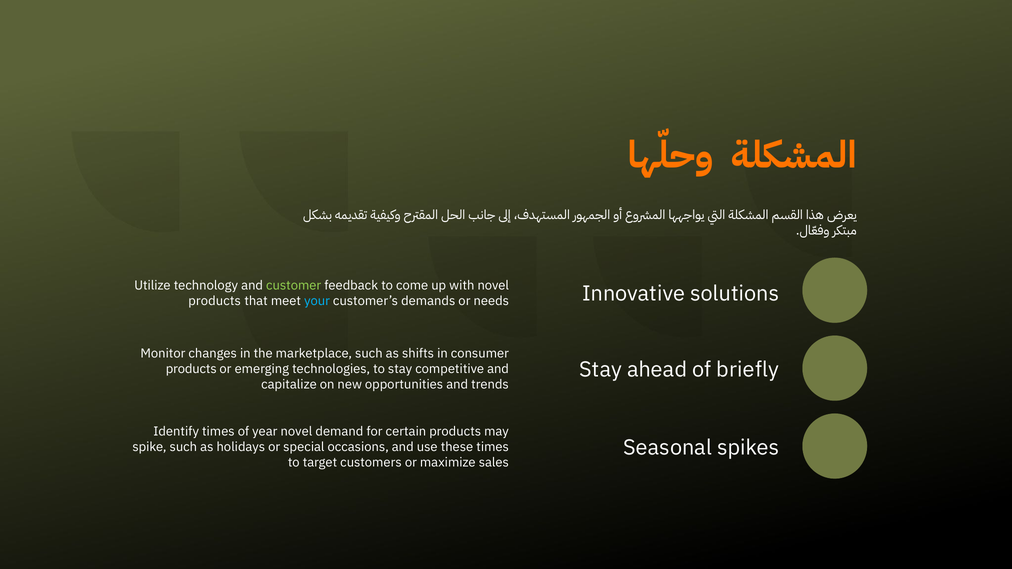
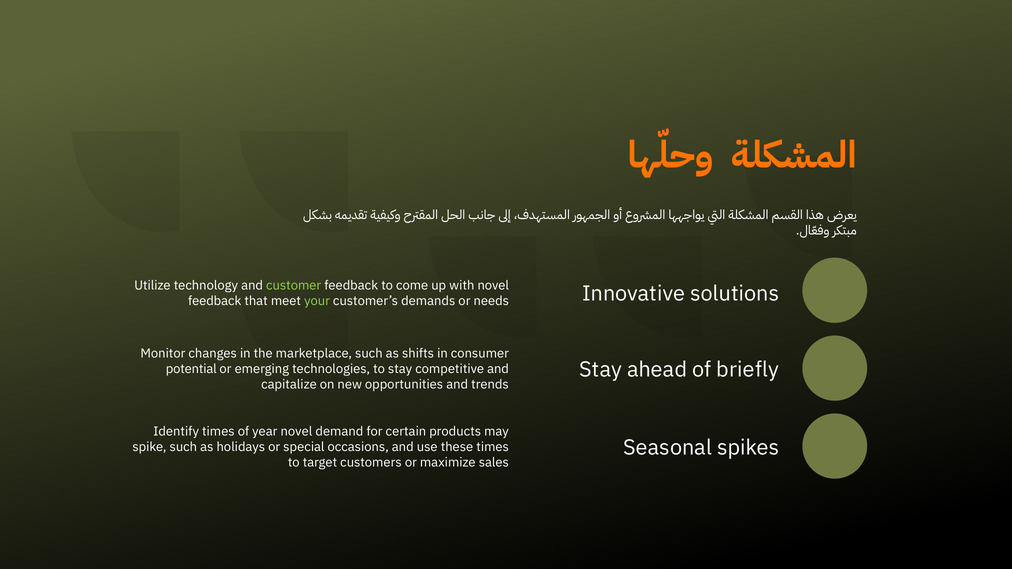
products: products -> feedback (215, 301)
your colour: light blue -> light green (317, 301)
products: products -> potential (191, 369)
